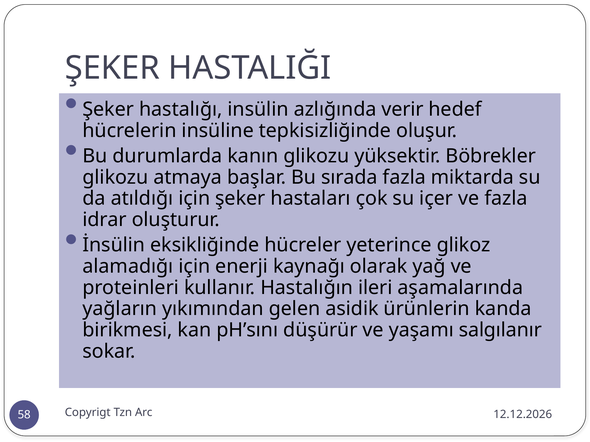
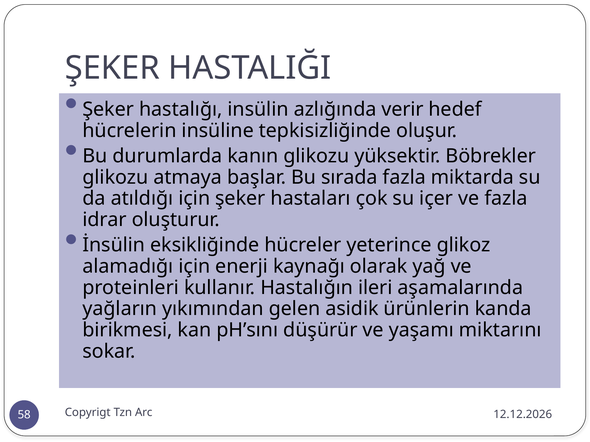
salgılanır: salgılanır -> miktarını (500, 330)
